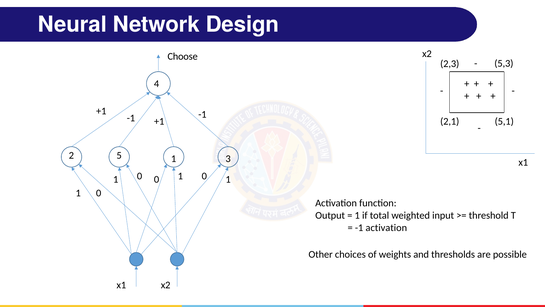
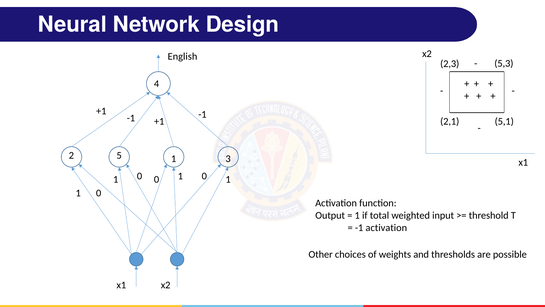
Choose: Choose -> English (183, 57)
